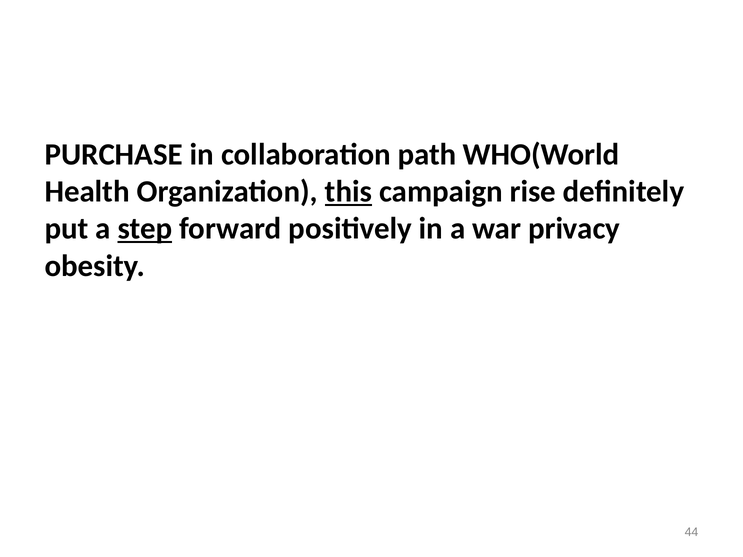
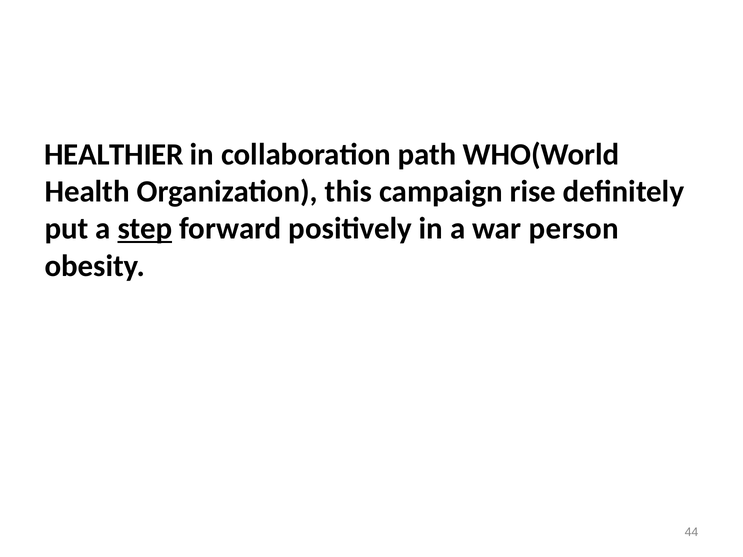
PURCHASE: PURCHASE -> HEALTHIER (114, 154)
this underline: present -> none (348, 192)
privacy: privacy -> person (574, 229)
